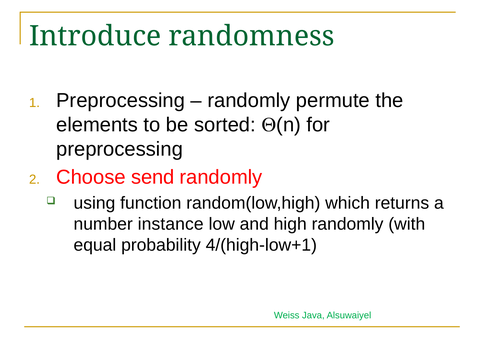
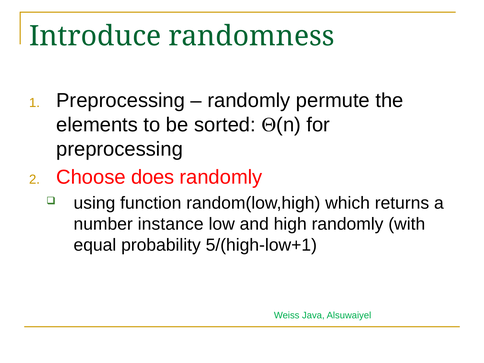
send: send -> does (153, 177)
4/(high-low+1: 4/(high-low+1 -> 5/(high-low+1 (261, 245)
